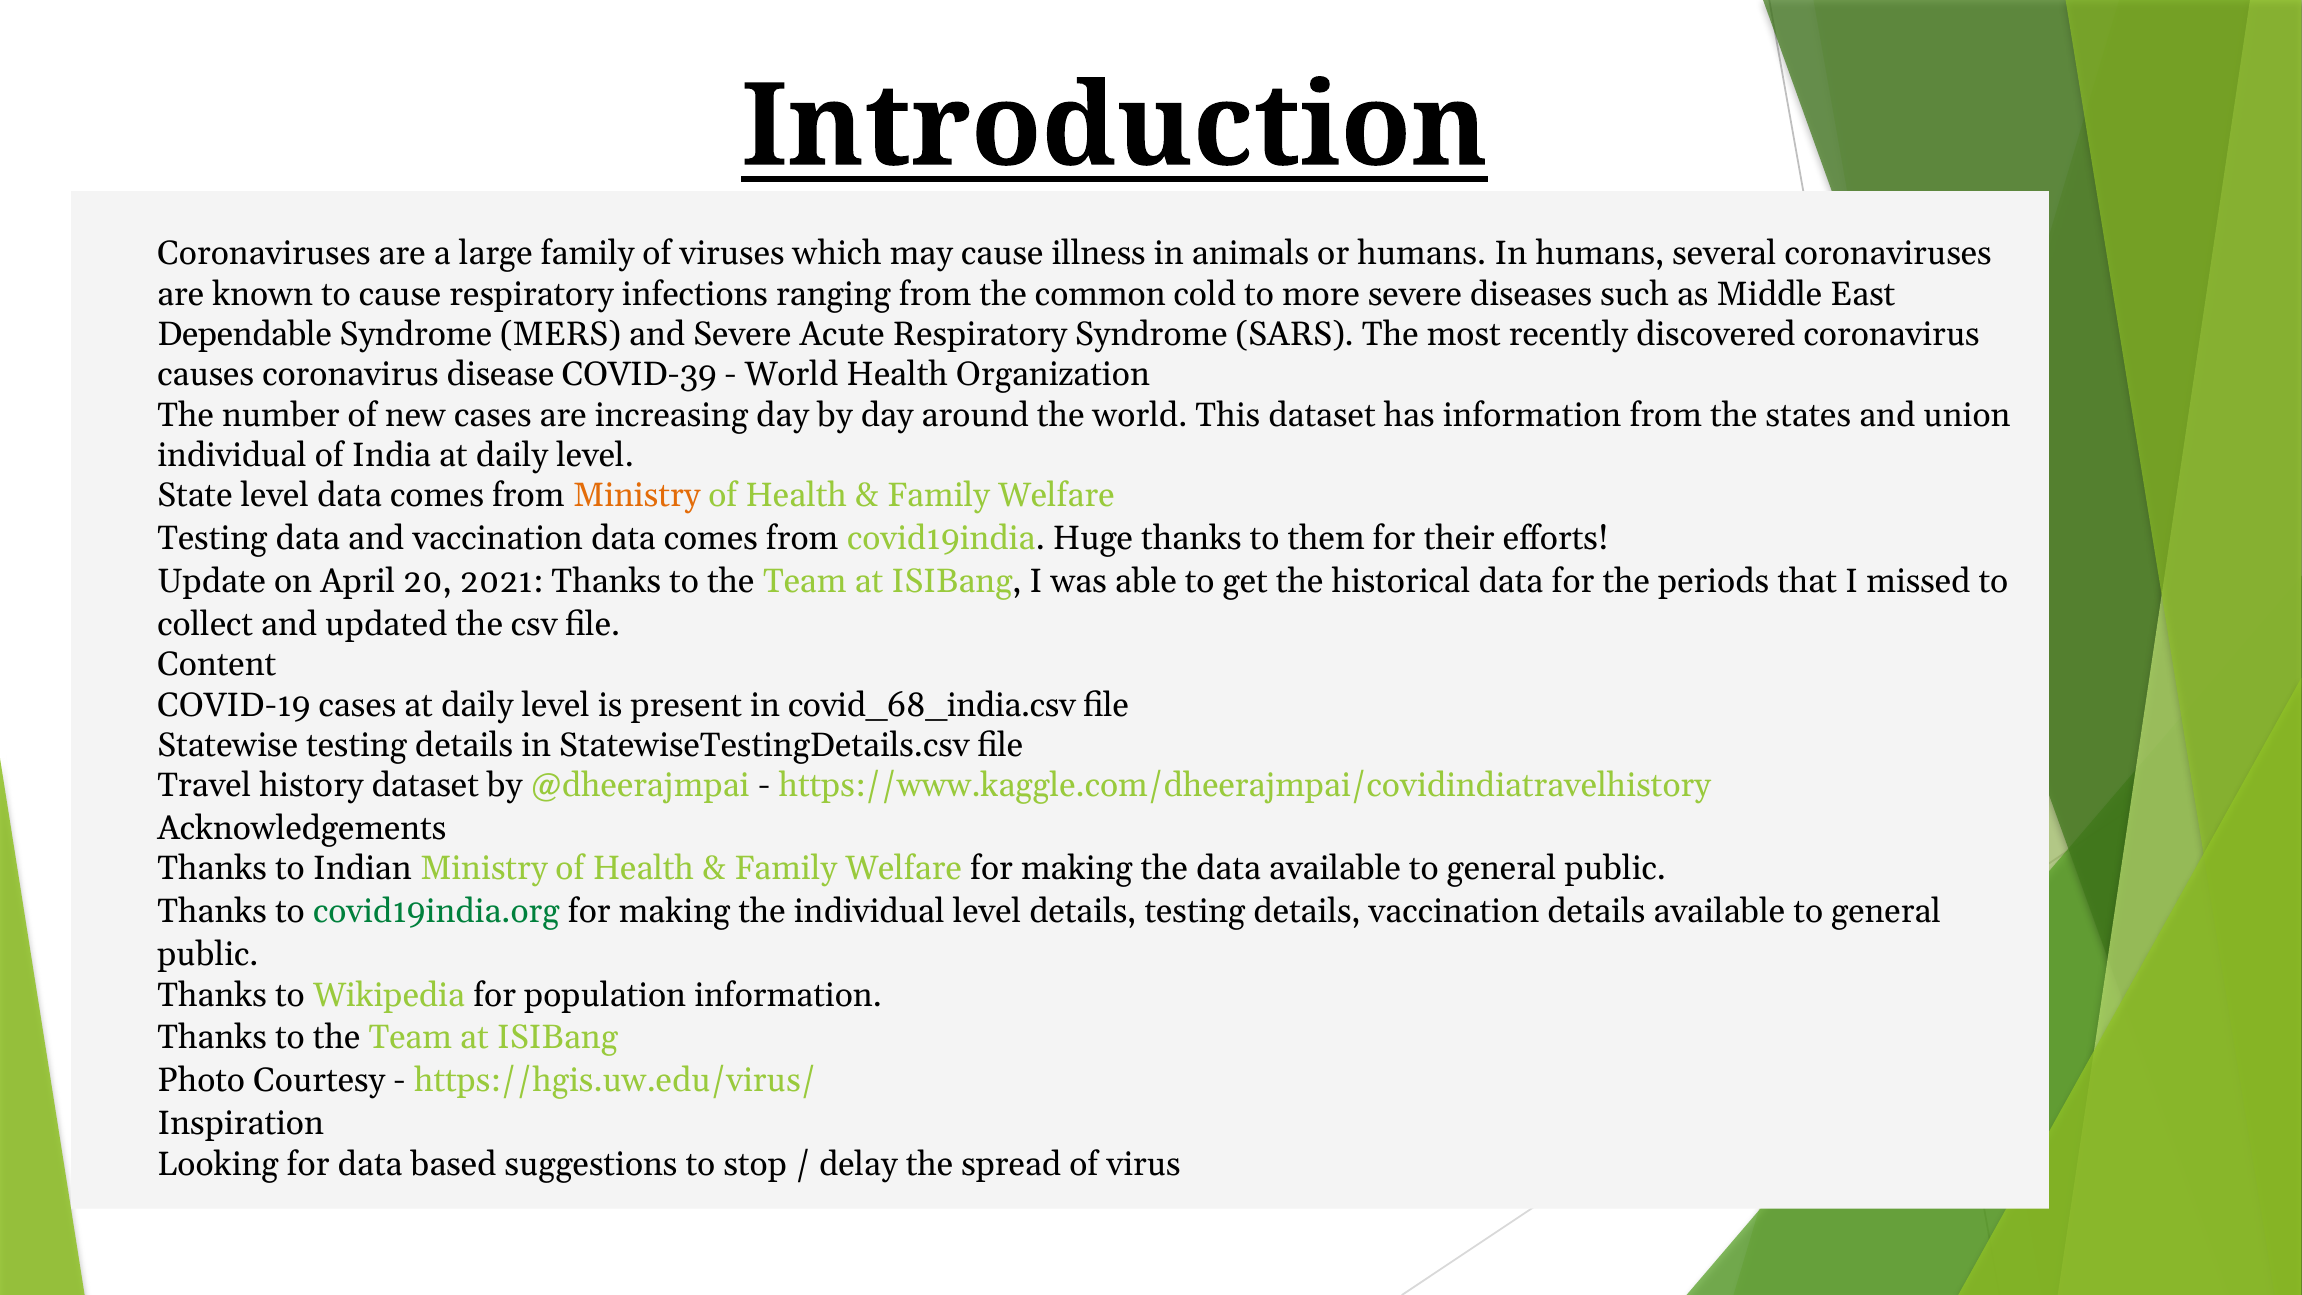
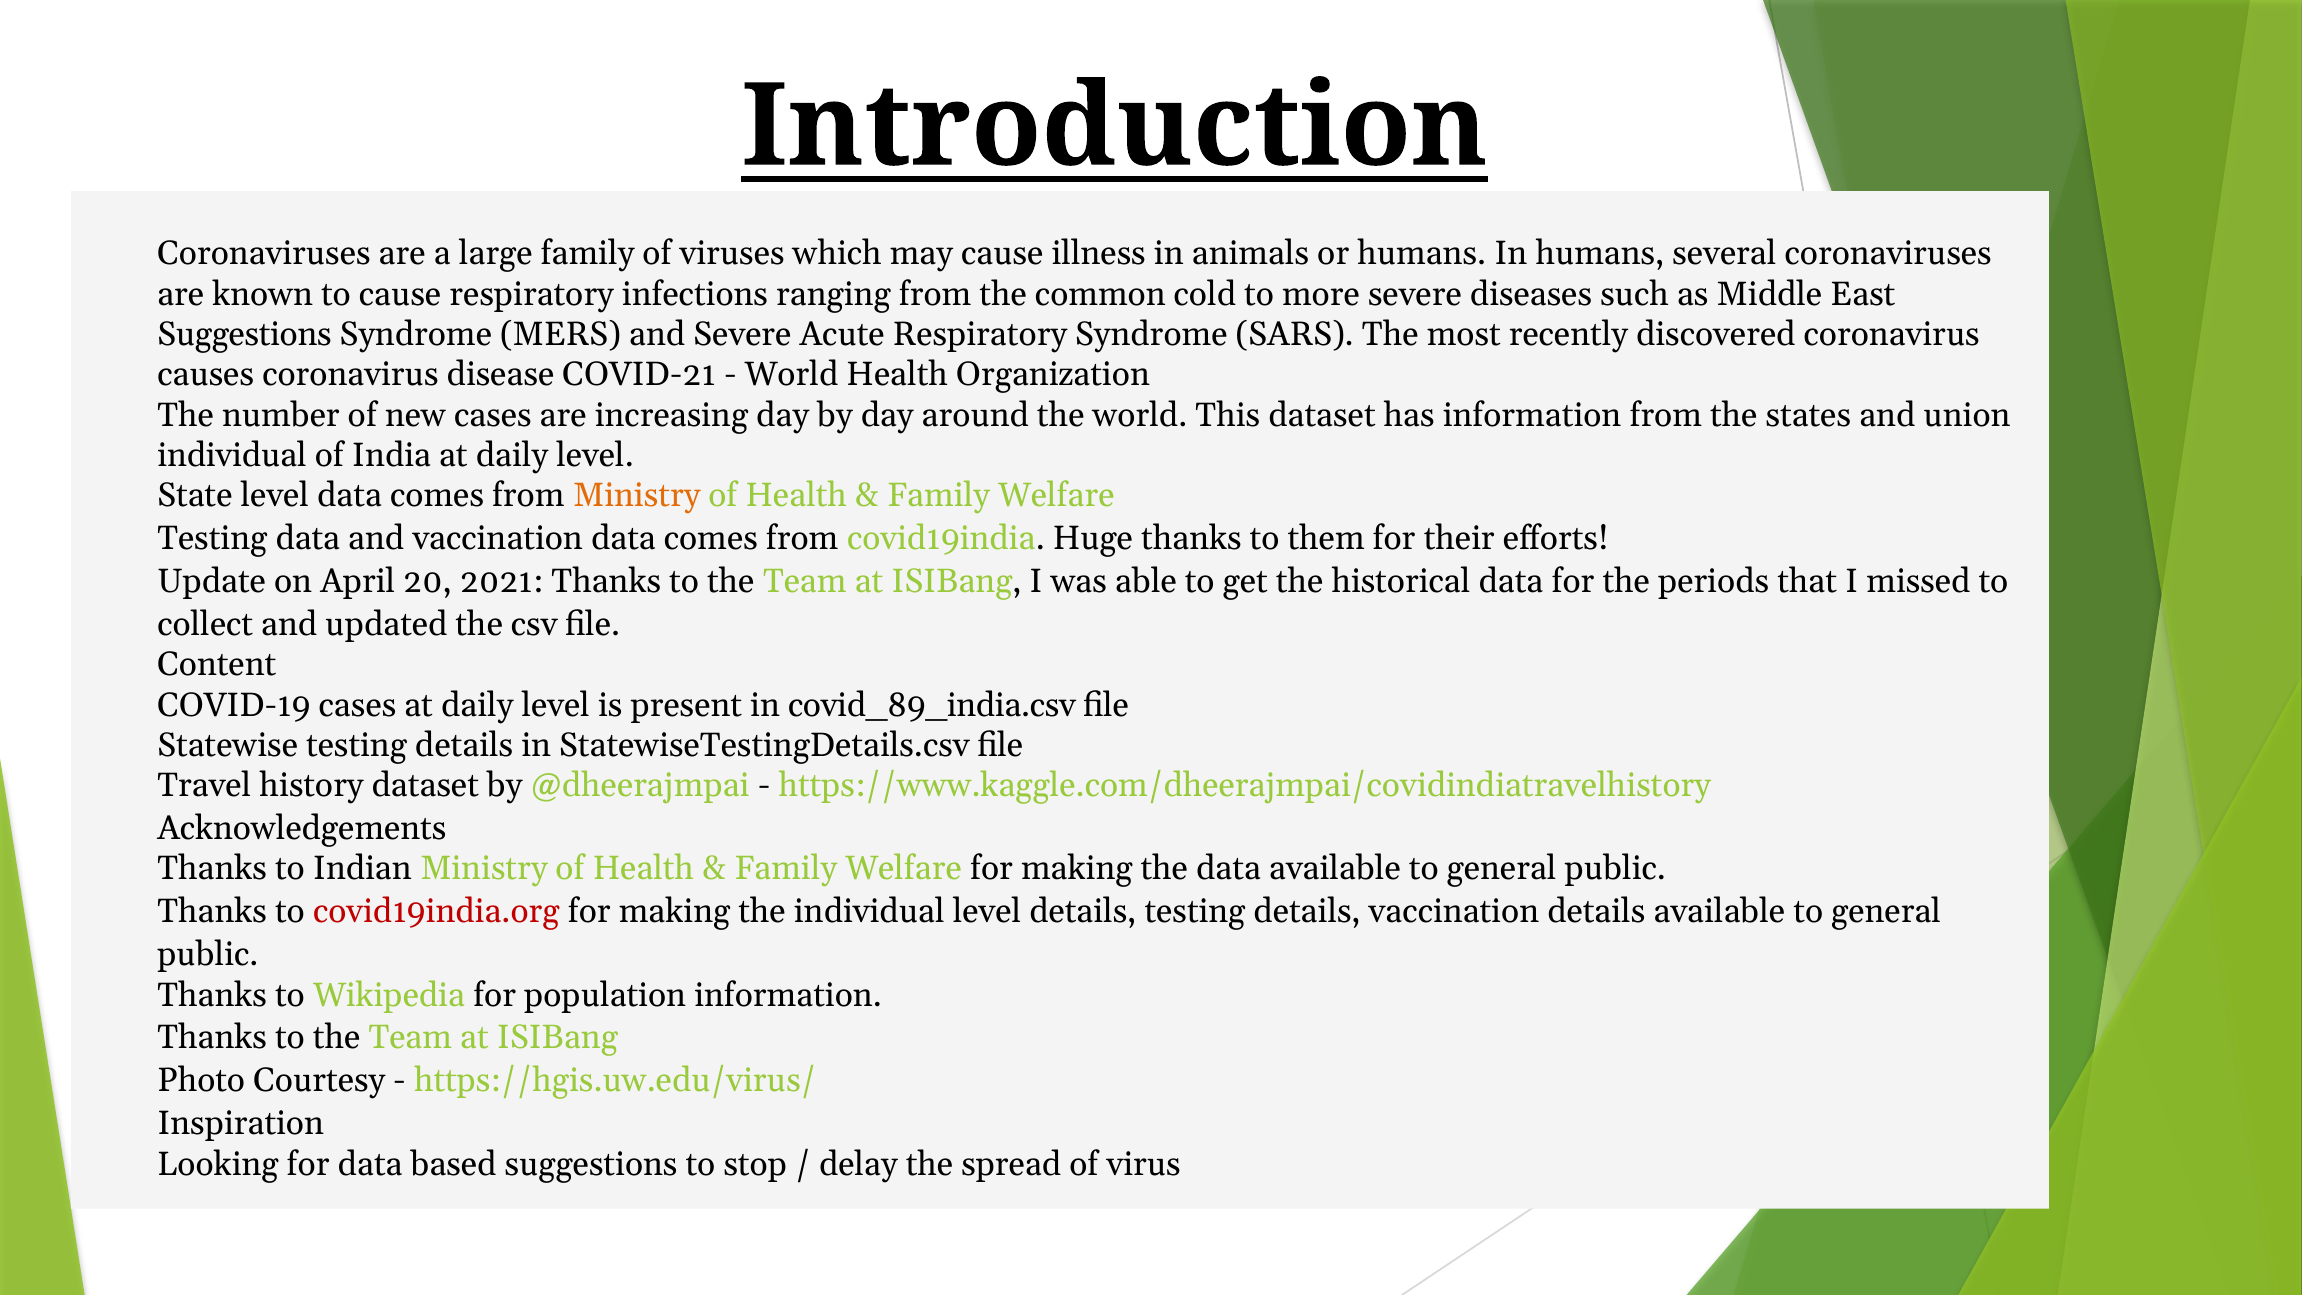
Dependable: Dependable -> Suggestions (244, 334)
COVID-39: COVID-39 -> COVID-21 (639, 375)
covid_68_india.csv: covid_68_india.csv -> covid_89_india.csv (932, 705)
covid19india.org colour: green -> red (436, 912)
